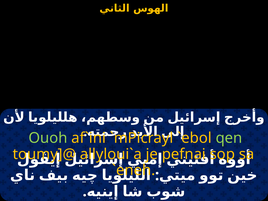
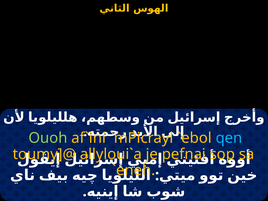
qen colour: light green -> light blue (229, 138)
